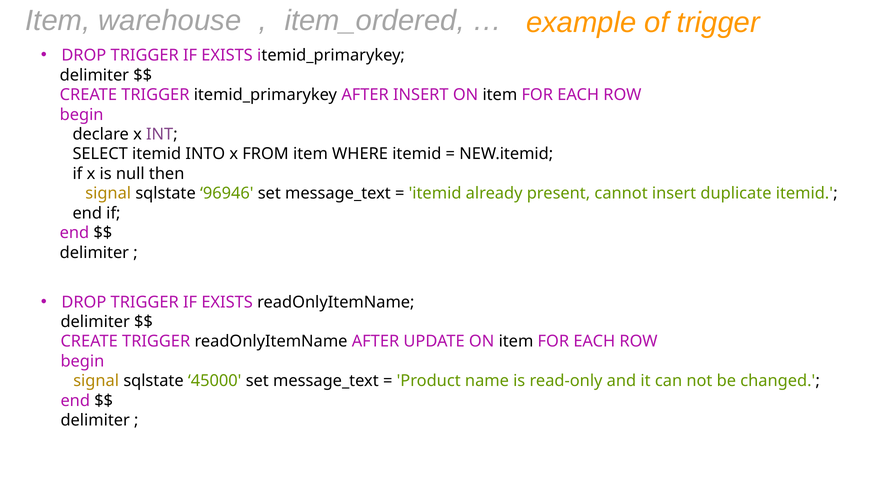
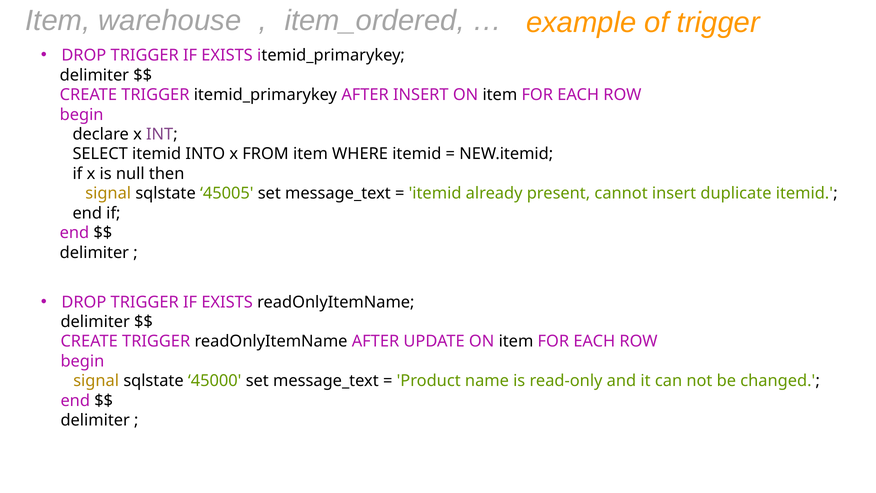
96946: 96946 -> 45005 (227, 193)
